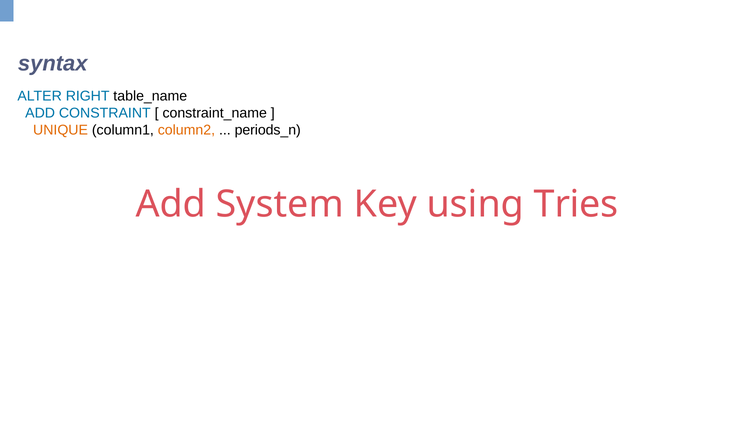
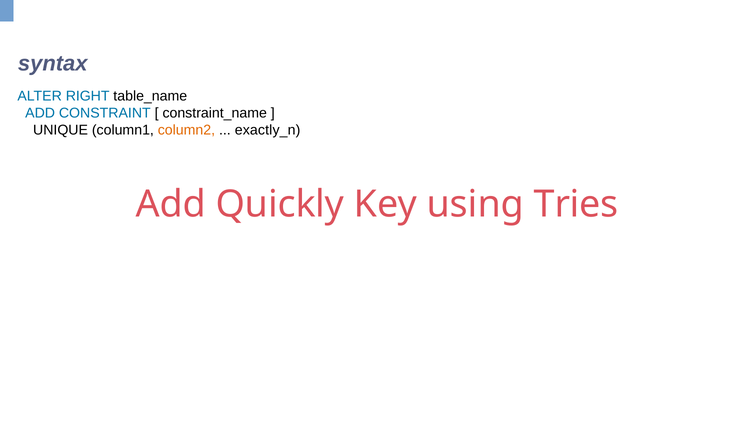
UNIQUE colour: orange -> black (61, 130)
periods_n: periods_n -> exactly_n (268, 130)
System: System -> Quickly (280, 204)
